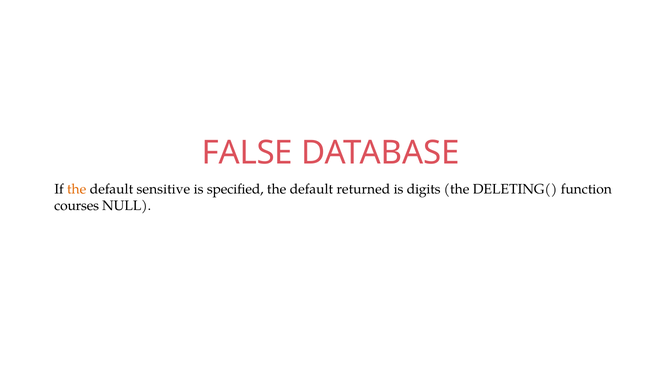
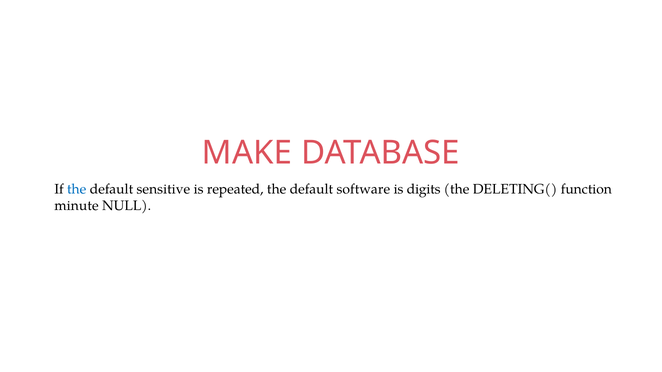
FALSE: FALSE -> MAKE (247, 153)
the colour: orange -> blue (77, 190)
specified: specified -> repeated (235, 190)
returned: returned -> software (363, 190)
courses: courses -> minute (77, 206)
